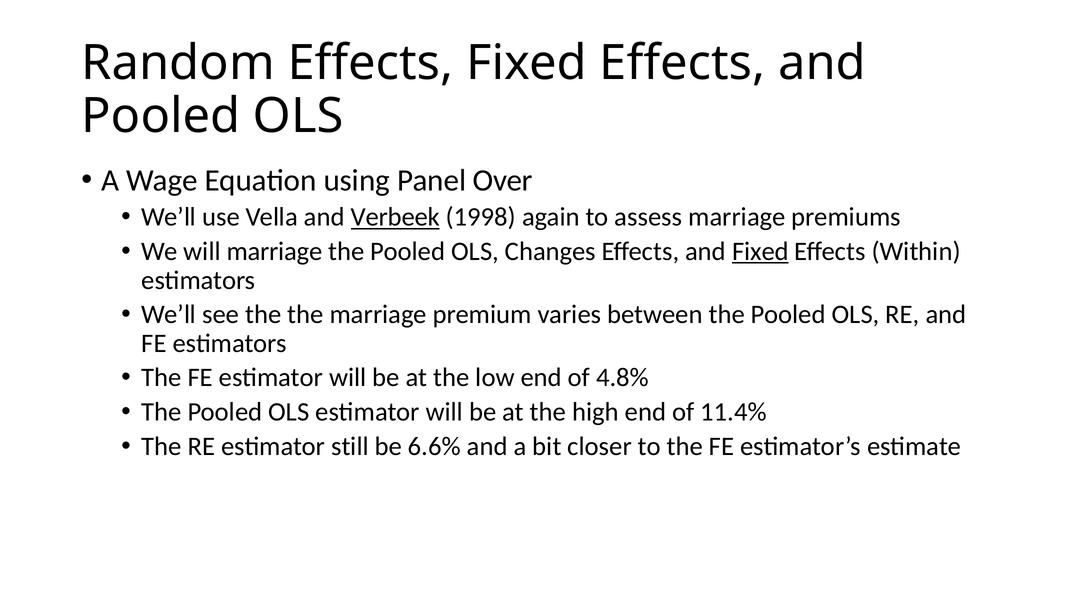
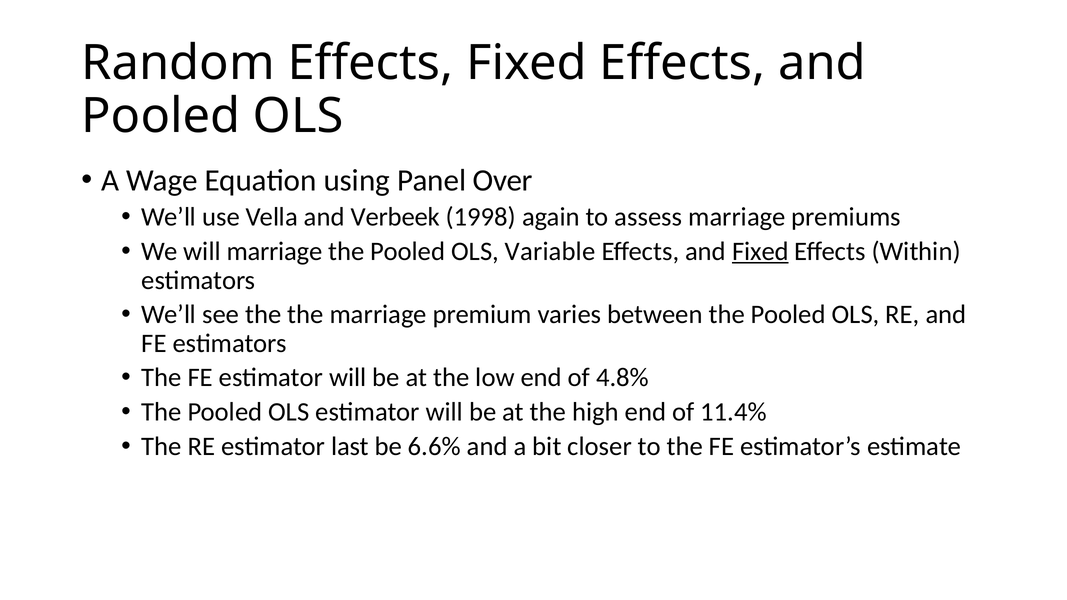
Verbeek underline: present -> none (395, 217)
Changes: Changes -> Variable (550, 252)
still: still -> last (350, 446)
